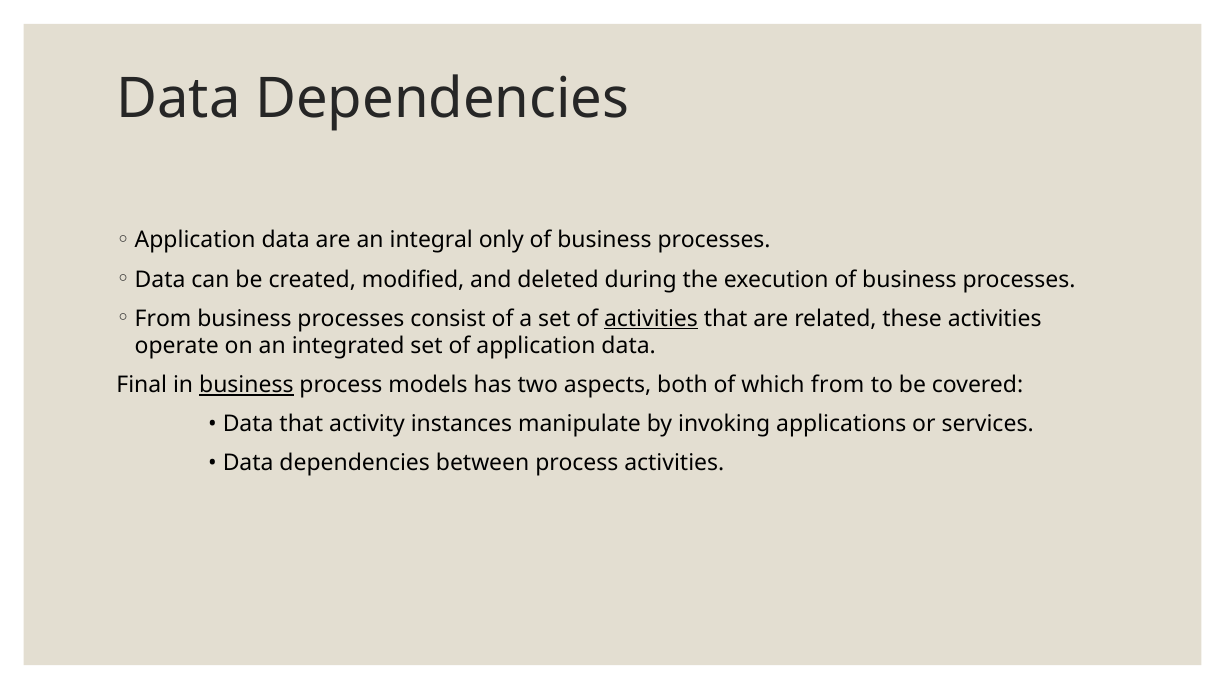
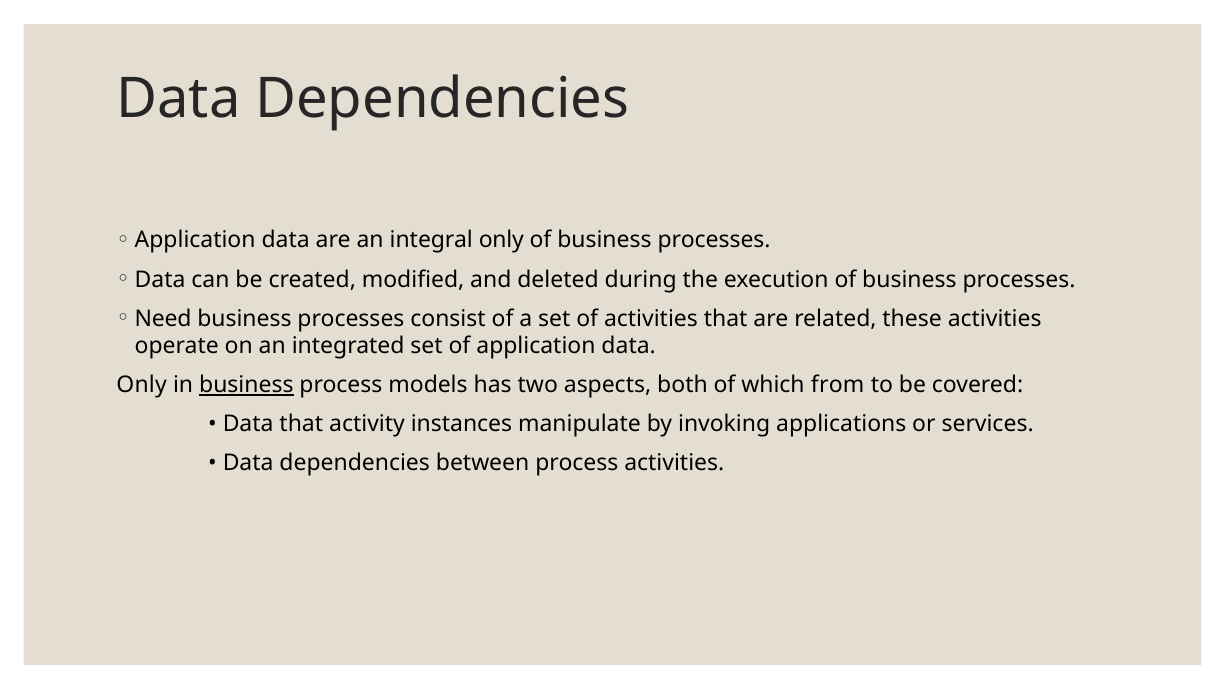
From: From -> Need (163, 319)
activities underline: present -> none (651, 319)
Final: Final -> Only (142, 385)
